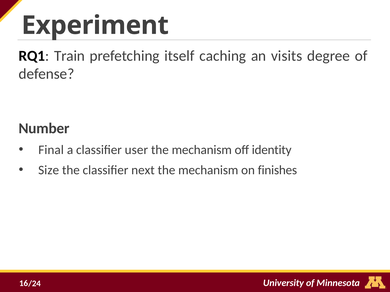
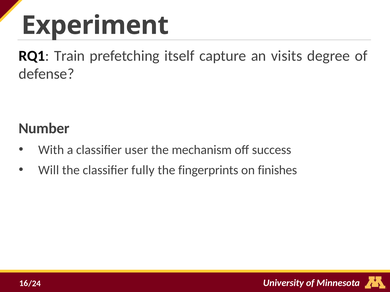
caching: caching -> capture (223, 56)
Final: Final -> With (51, 150)
identity: identity -> success (272, 150)
Size: Size -> Will (49, 170)
next: next -> fully (143, 170)
mechanism: mechanism -> fingerprints (208, 170)
